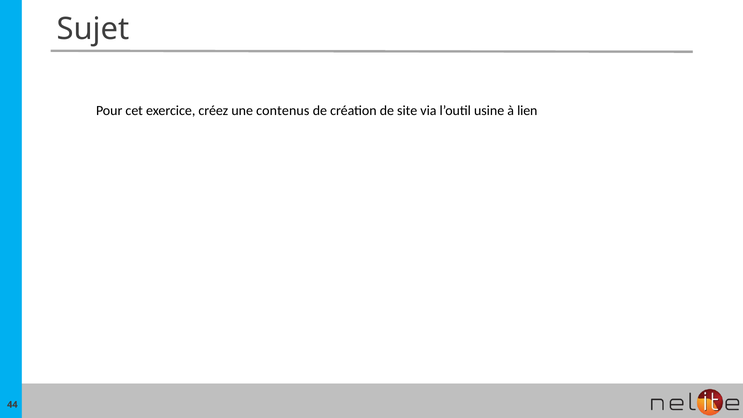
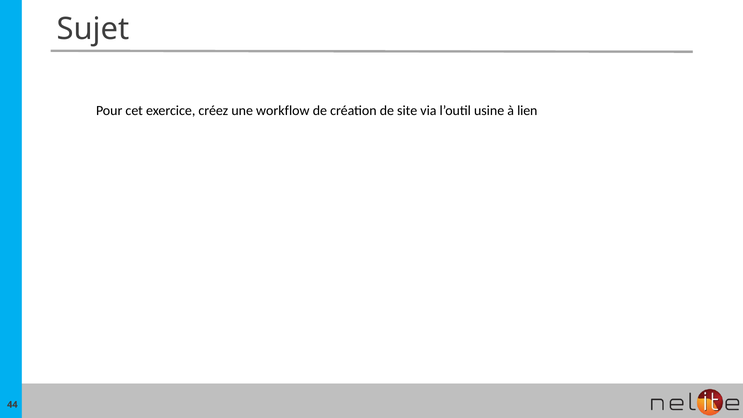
contenus: contenus -> workflow (283, 110)
